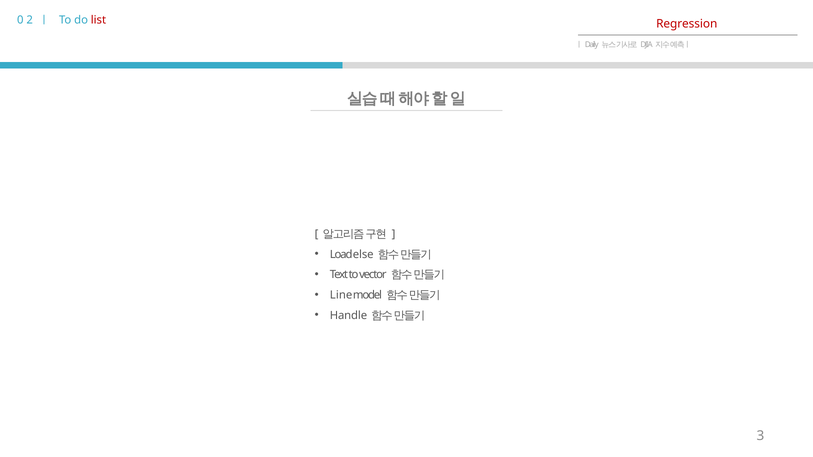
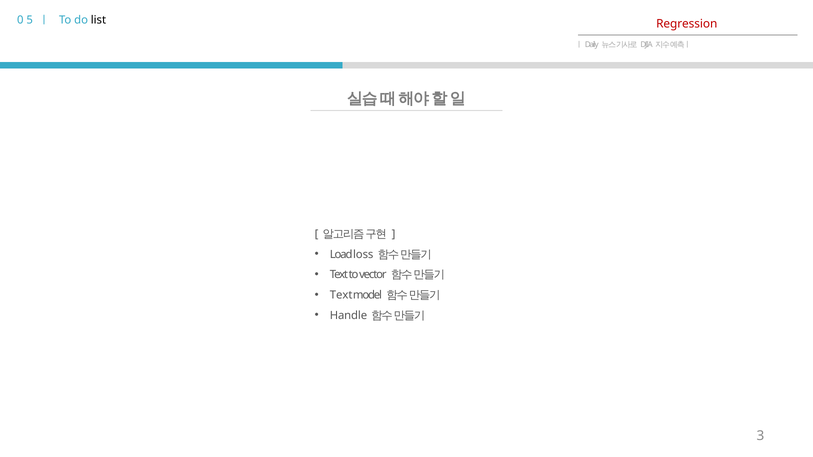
2: 2 -> 5 (30, 20)
list colour: red -> black (98, 20)
else: else -> loss (363, 255)
Line: Line -> Text (341, 295)
